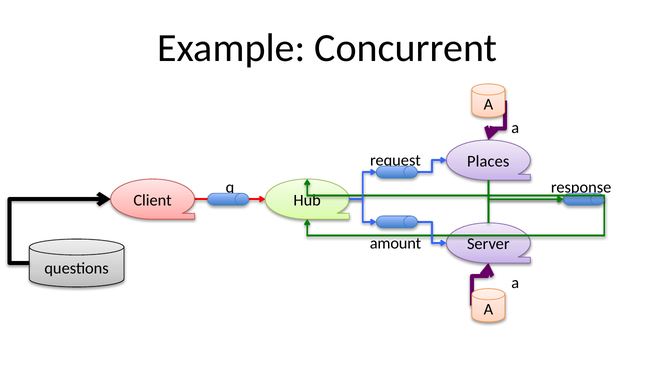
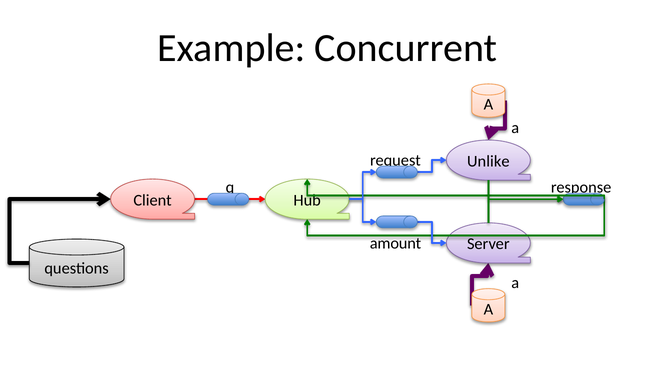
Places: Places -> Unlike (488, 161)
